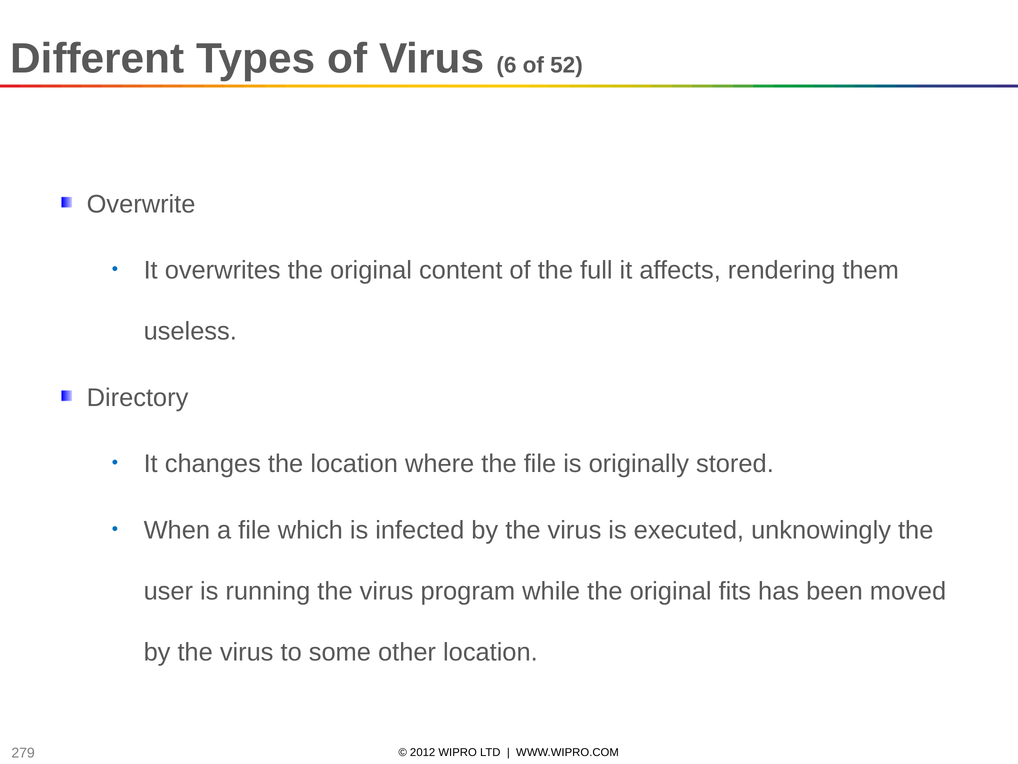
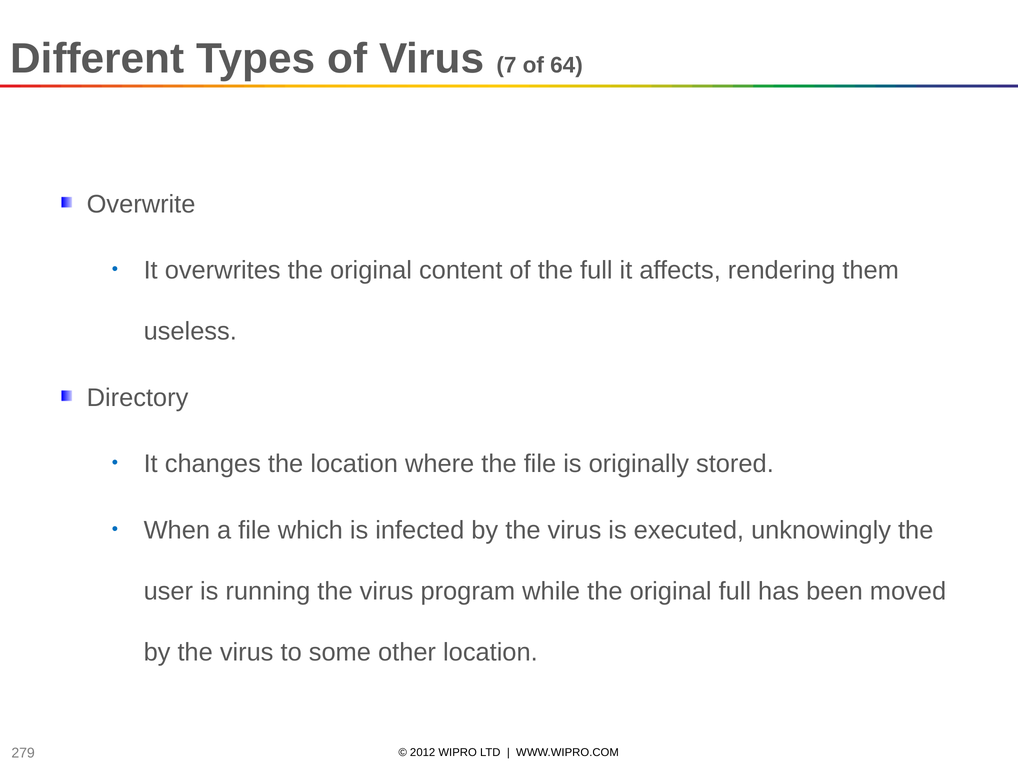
6: 6 -> 7 (506, 65)
52: 52 -> 64 (567, 65)
original fits: fits -> full (735, 591)
